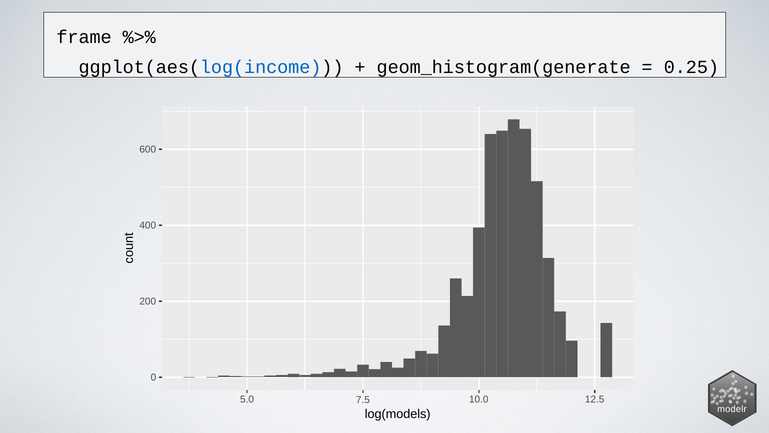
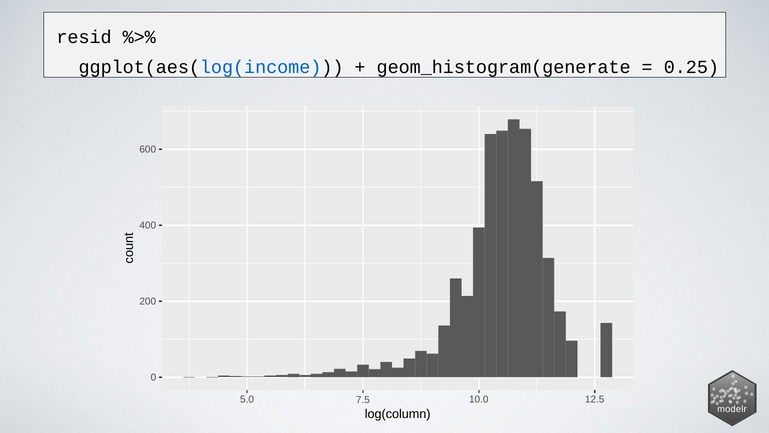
frame: frame -> resid (84, 37)
log(models: log(models -> log(column (398, 414)
